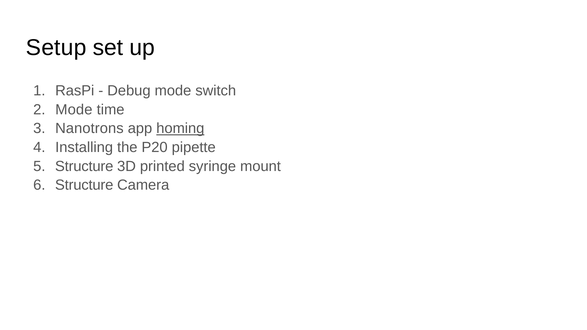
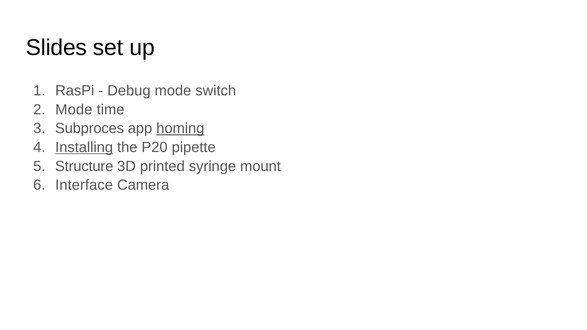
Setup: Setup -> Slides (56, 48)
Nanotrons: Nanotrons -> Subproces (90, 129)
Installing underline: none -> present (84, 147)
Structure: Structure -> Interface (84, 185)
